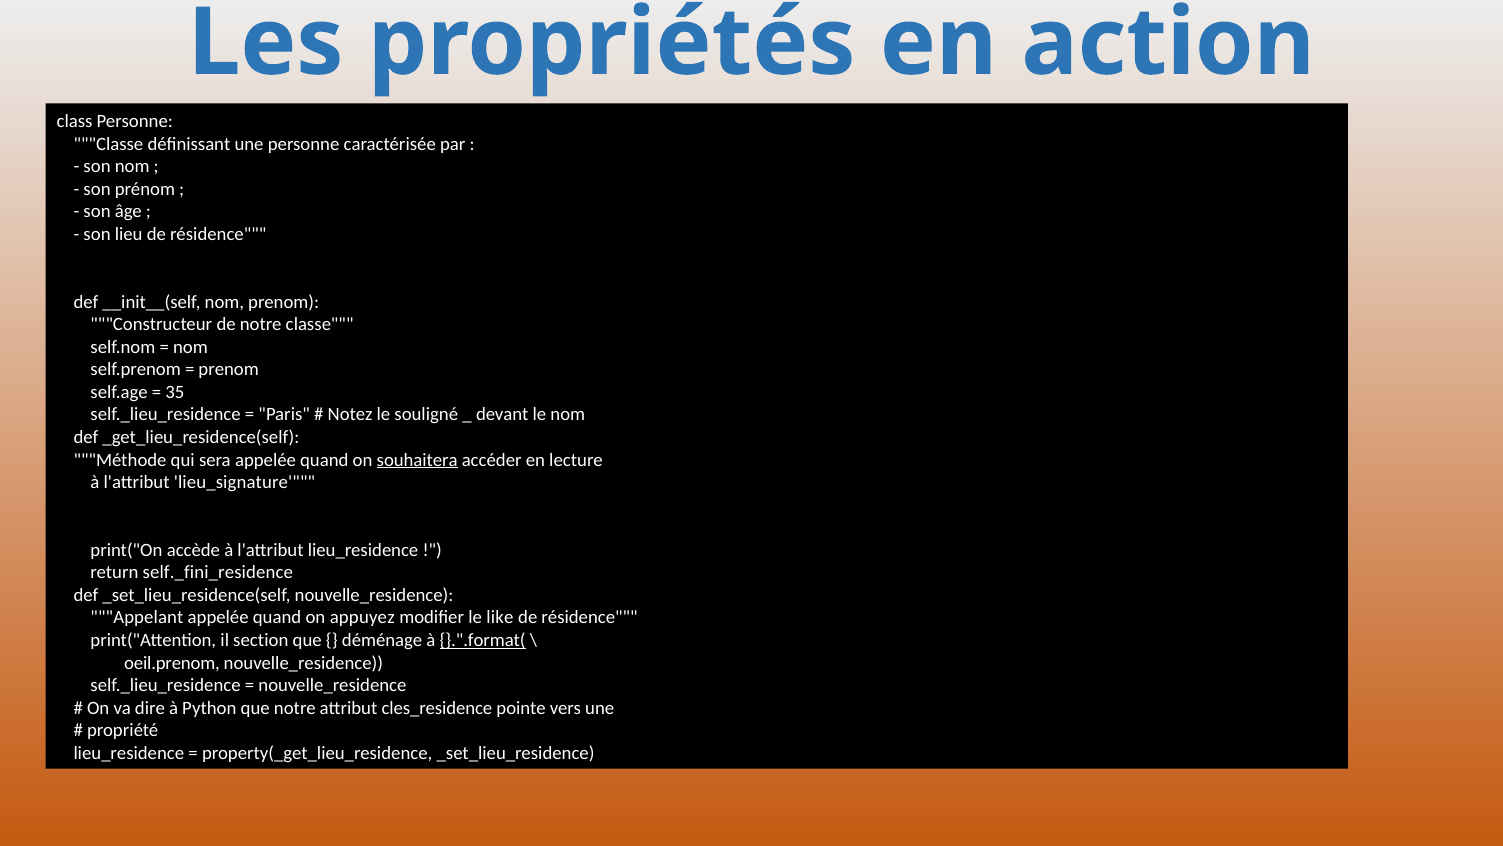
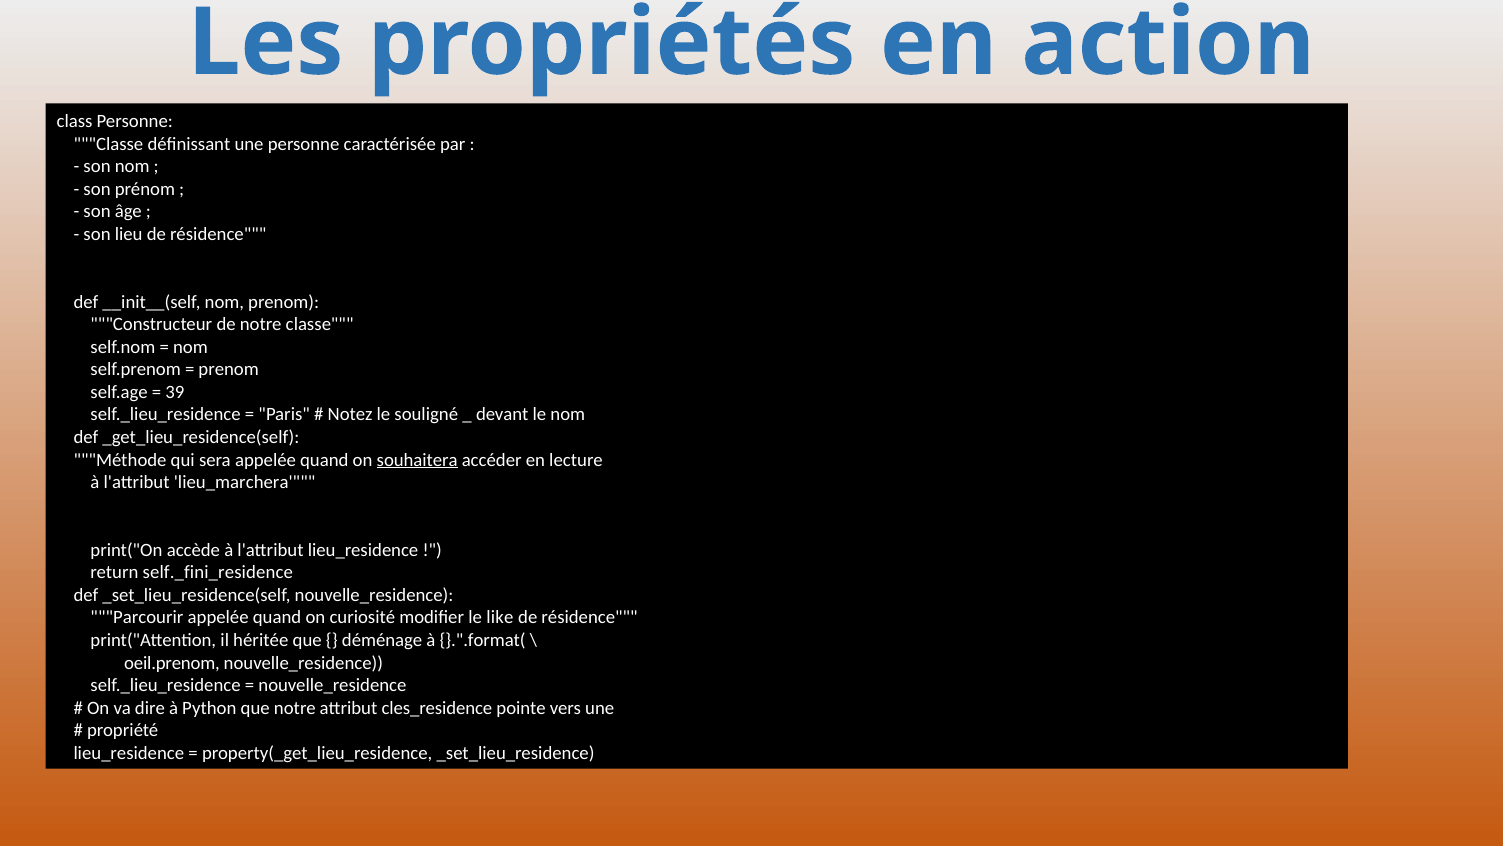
35: 35 -> 39 (175, 392)
lieu_signature: lieu_signature -> lieu_marchera (245, 482)
Appelant: Appelant -> Parcourir (137, 617)
appuyez: appuyez -> curiosité (362, 617)
section: section -> héritée (261, 640)
}.".format( underline: present -> none (483, 640)
